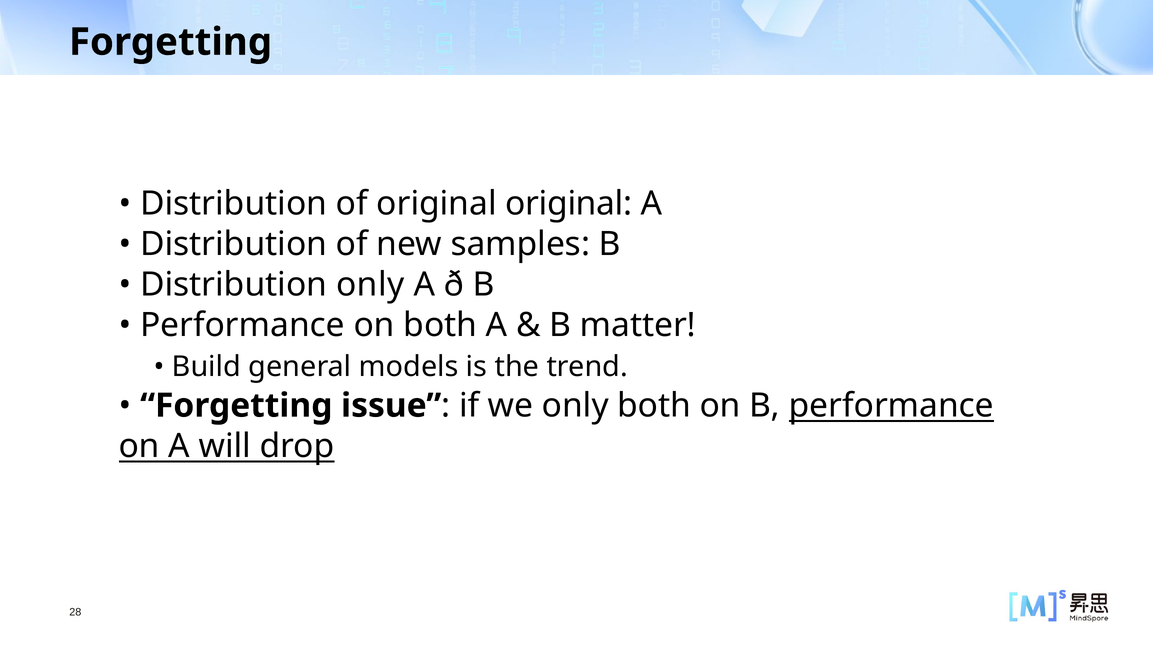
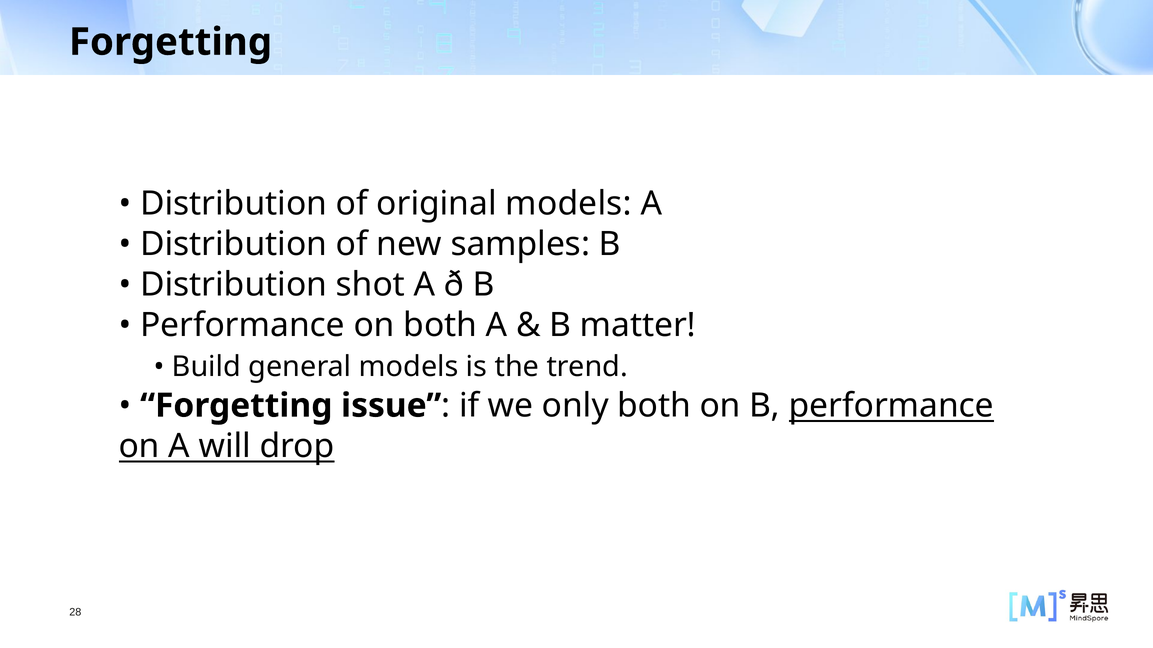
original original: original -> models (569, 204)
Distribution only: only -> shot (370, 285)
